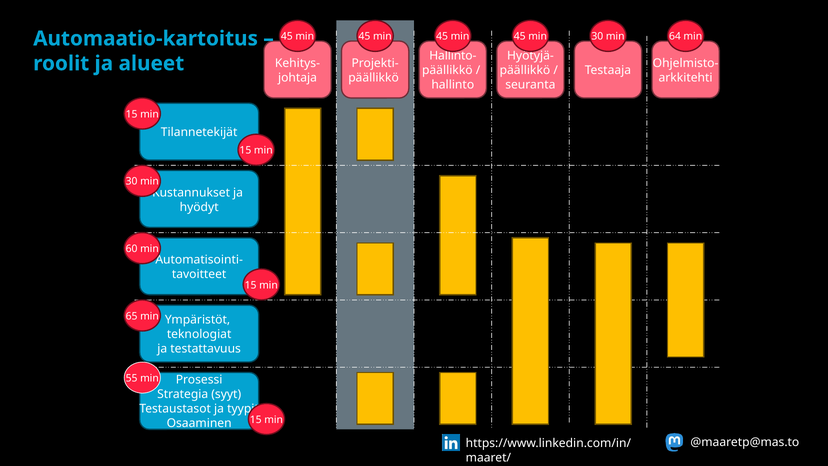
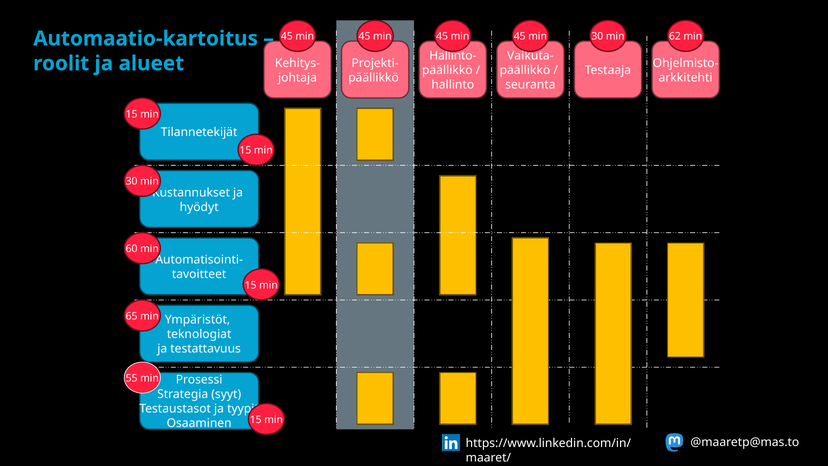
64: 64 -> 62 (675, 37)
Hyötyjä-: Hyötyjä- -> Vaikuta- (530, 56)
